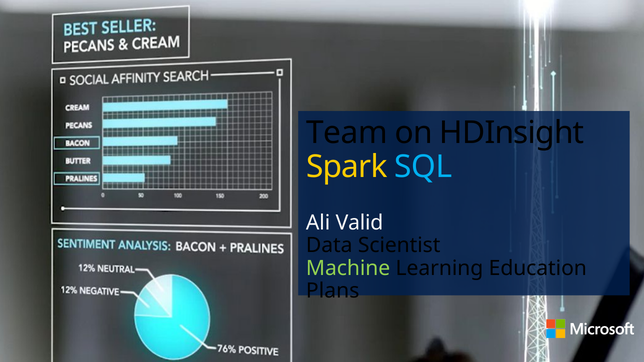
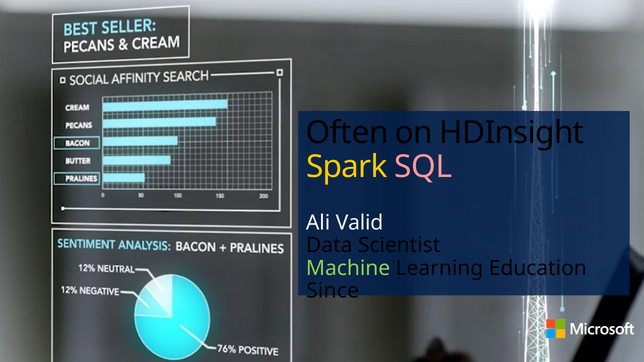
Team: Team -> Often (347, 133)
SQL colour: light blue -> pink (423, 167)
Plans: Plans -> Since (333, 291)
